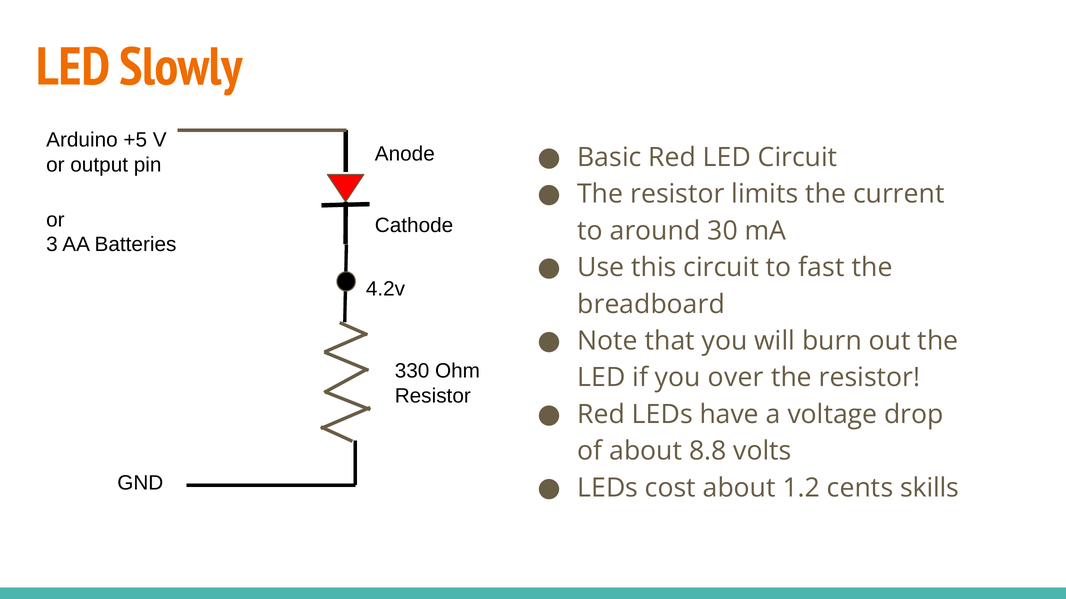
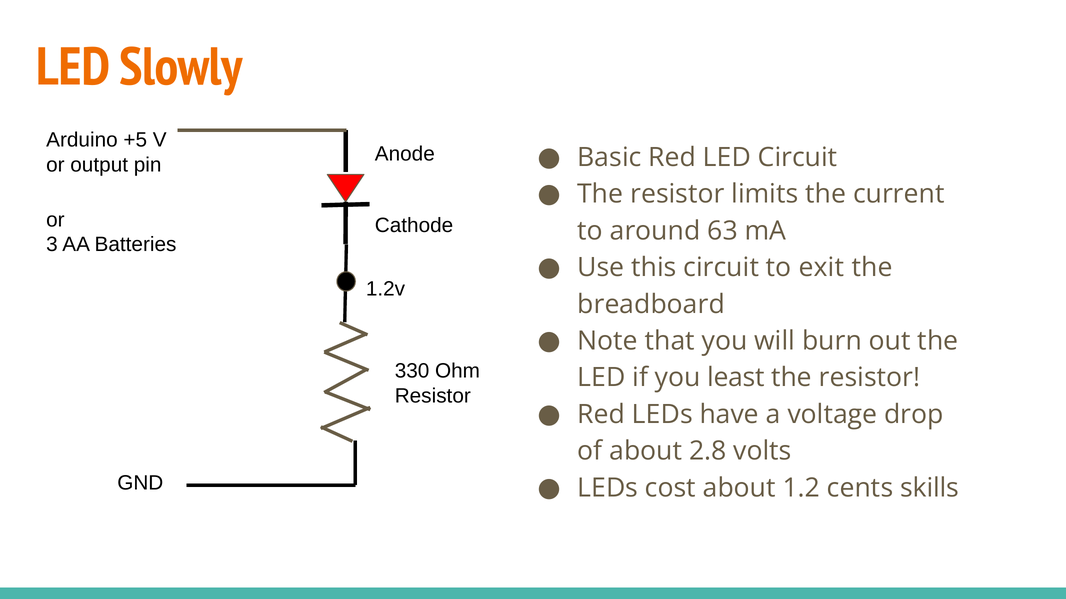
30: 30 -> 63 (723, 231)
fast: fast -> exit (821, 268)
4.2v: 4.2v -> 1.2v (386, 289)
over: over -> least (736, 378)
8.8: 8.8 -> 2.8 (708, 452)
